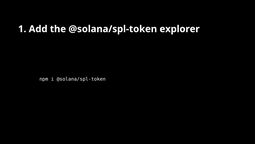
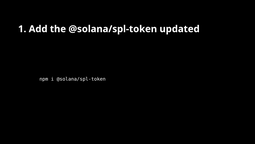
explorer: explorer -> updated (180, 29)
